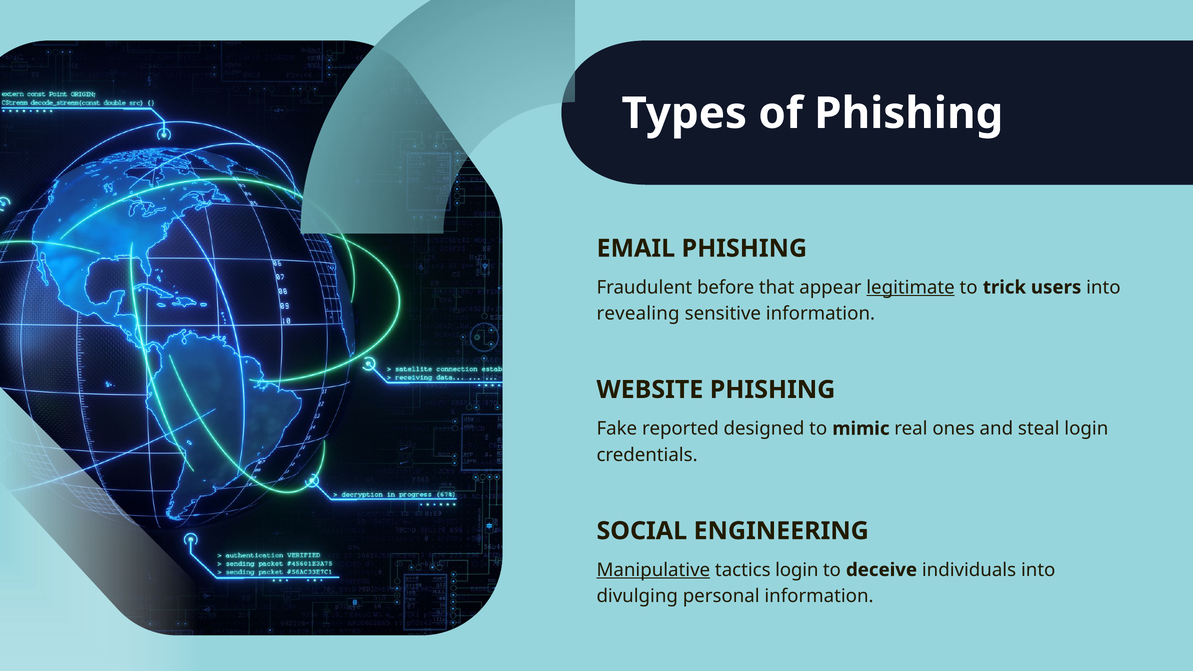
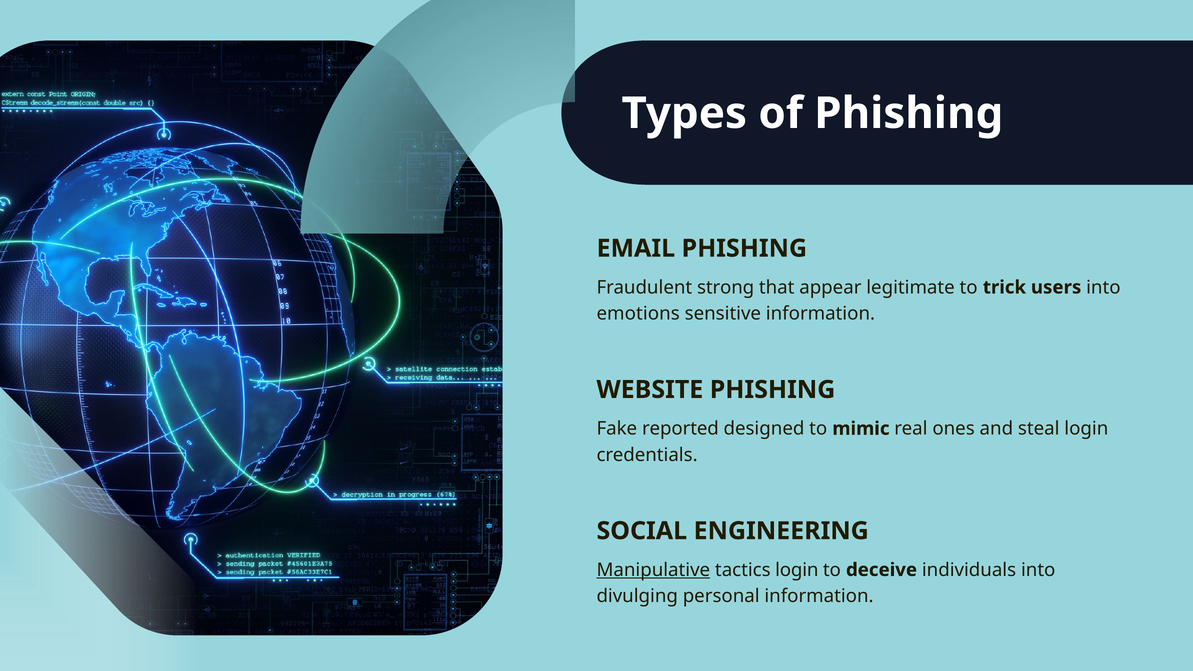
before: before -> strong (726, 287)
legitimate underline: present -> none (911, 287)
revealing: revealing -> emotions (638, 314)
